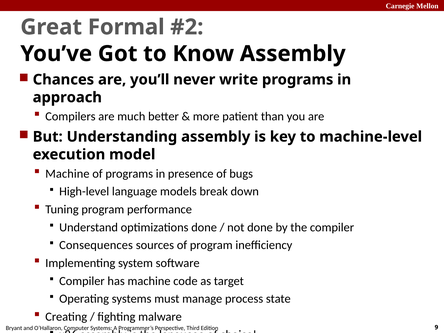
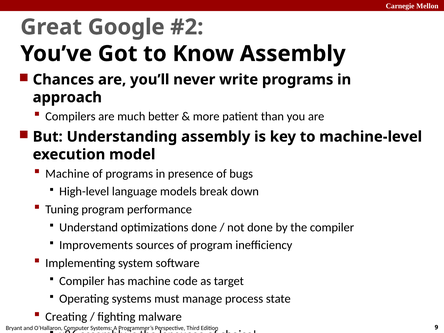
Formal: Formal -> Google (126, 27)
Consequences: Consequences -> Improvements (96, 245)
